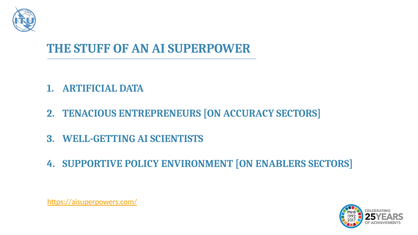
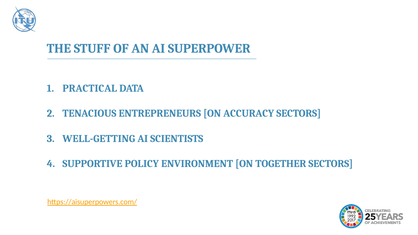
ARTIFICIAL: ARTIFICIAL -> PRACTICAL (90, 89)
ENABLERS: ENABLERS -> TOGETHER (281, 164)
